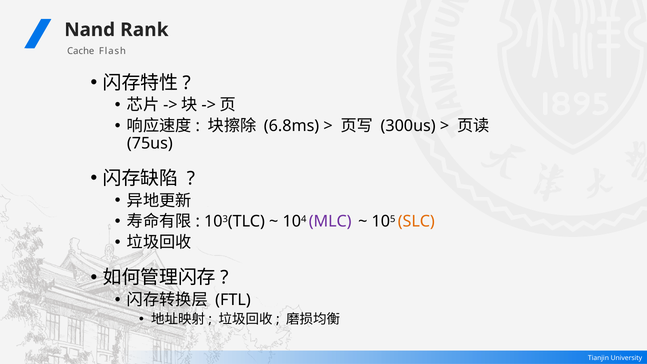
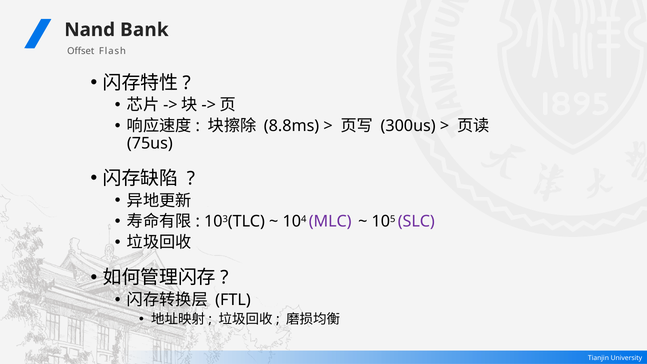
Rank: Rank -> Bank (144, 30)
Cache: Cache -> Offset (81, 51)
6.8ms: 6.8ms -> 8.8ms (292, 126)
SLC colour: orange -> purple (416, 222)
